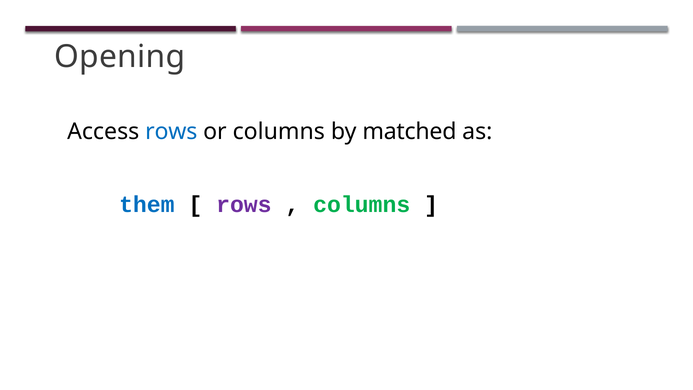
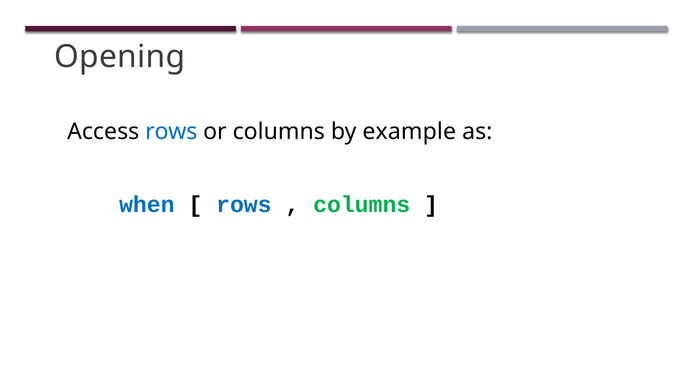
matched: matched -> example (409, 132)
them: them -> when (147, 204)
rows colour: purple -> blue (244, 204)
